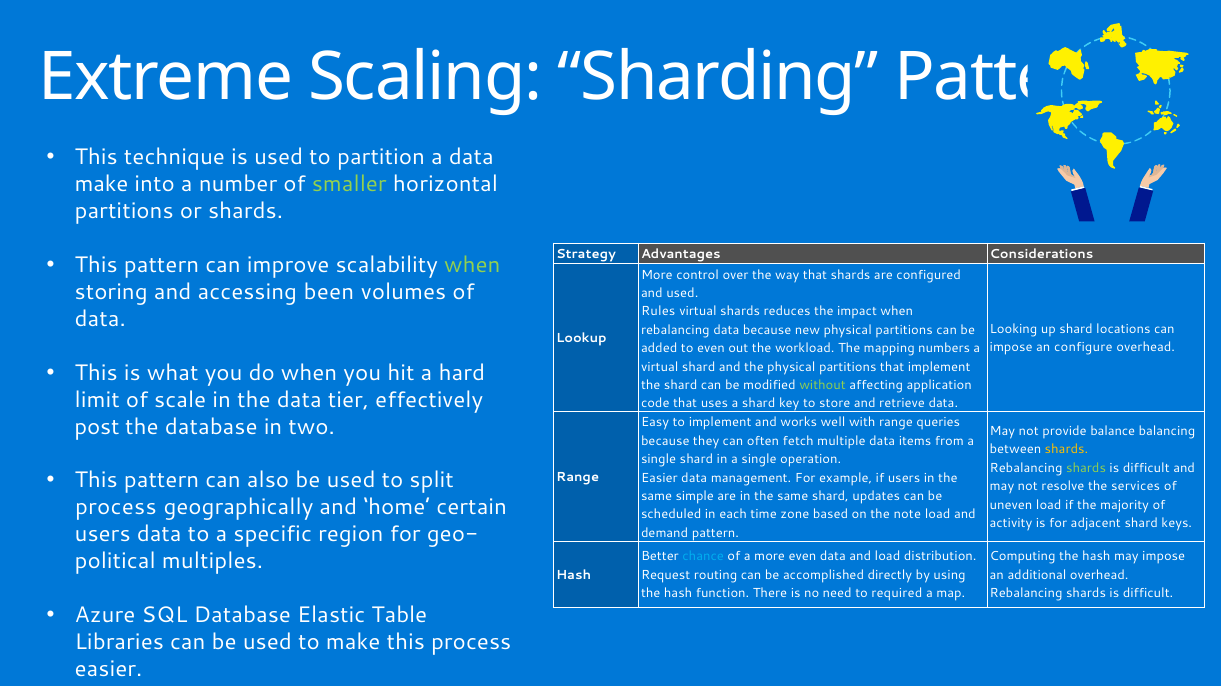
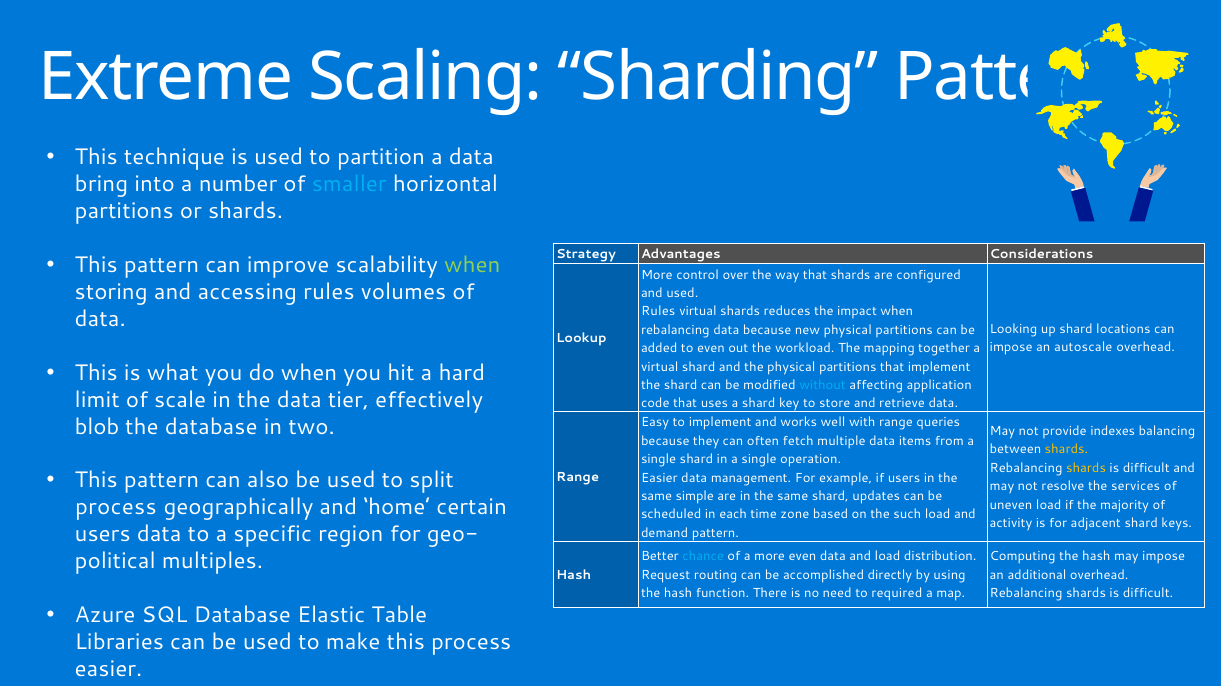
make: make -> bring (101, 185)
smaller colour: light green -> light blue (349, 185)
accessing been: been -> rules (329, 292)
configure: configure -> autoscale (1083, 348)
numbers: numbers -> together (944, 349)
without colour: light green -> light blue (823, 386)
post: post -> blob (97, 427)
balance: balance -> indexes (1113, 432)
shards colour: light green -> yellow (1086, 468)
note: note -> such (907, 515)
